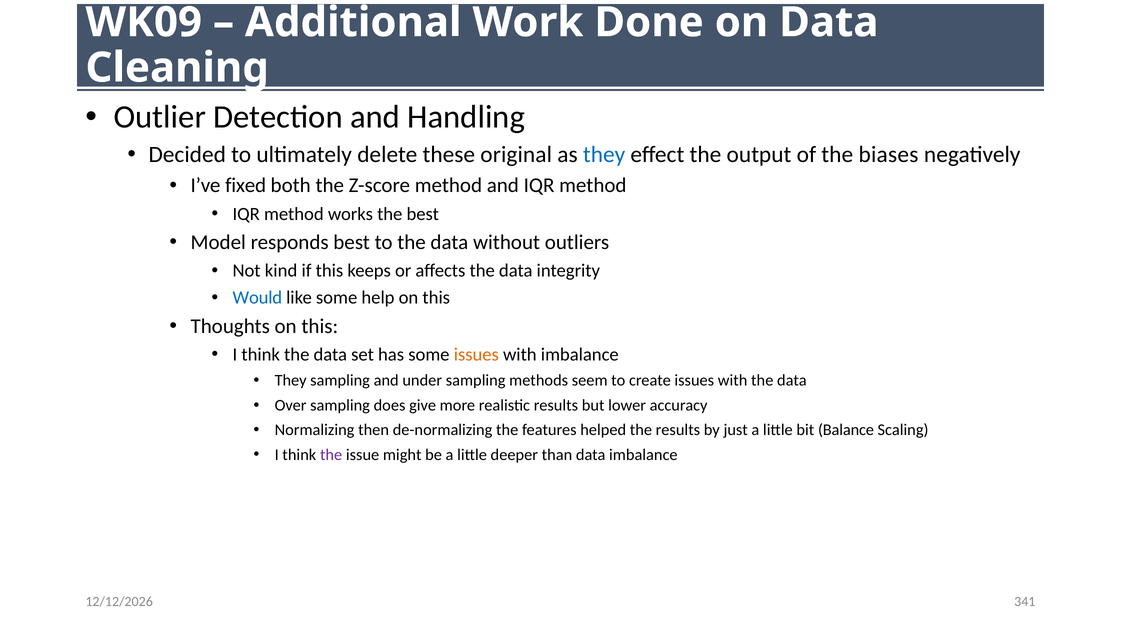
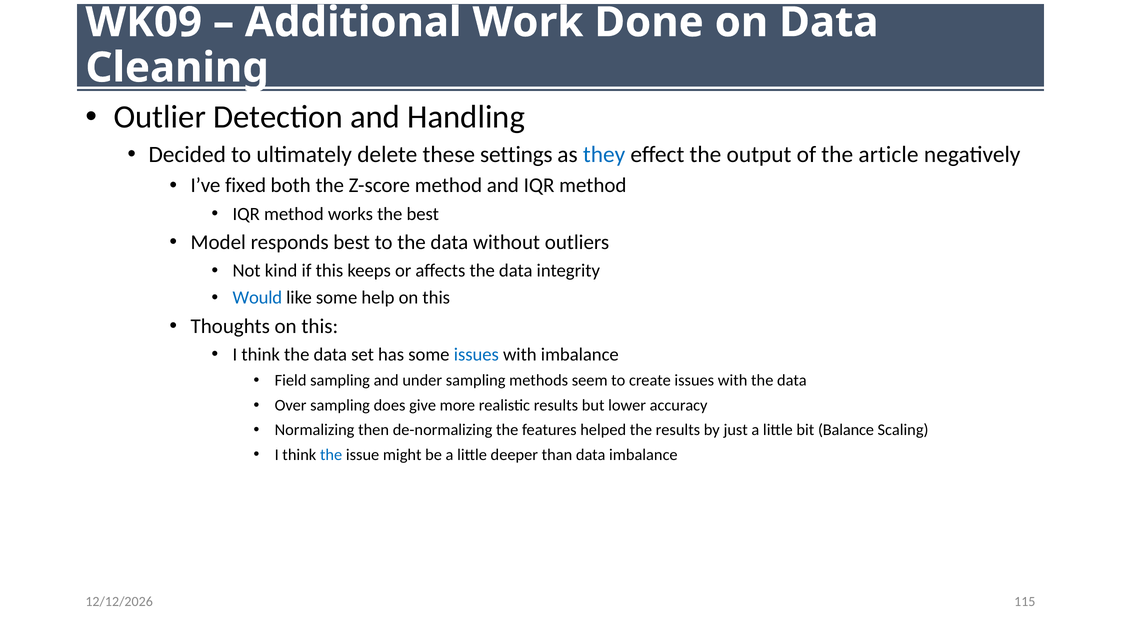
original: original -> settings (516, 155)
biases: biases -> article (889, 155)
issues colour: orange -> blue (476, 355)
They: They -> Field (291, 381)
the colour: purple -> blue (331, 455)
341: 341 -> 115 (1025, 602)
